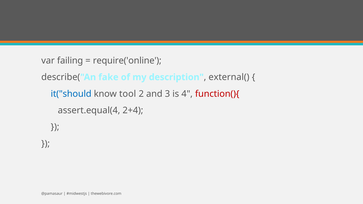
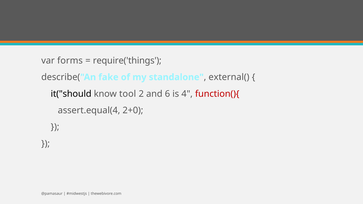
failing: failing -> forms (70, 61)
require('online: require('online -> require('things (127, 61)
description: description -> standalone (176, 77)
it("should colour: blue -> black (71, 94)
3: 3 -> 6 (167, 94)
2+4: 2+4 -> 2+0 (133, 110)
